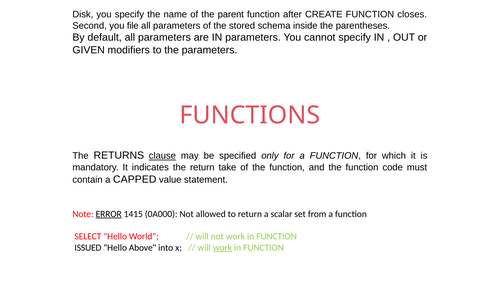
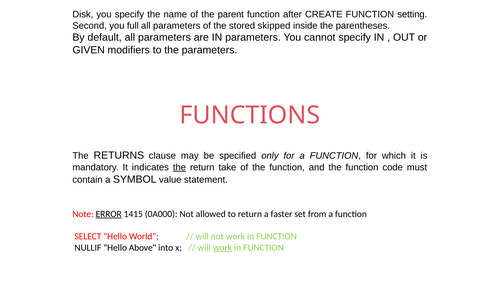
closes: closes -> setting (412, 14)
file: file -> full (133, 26)
schema: schema -> skipped (274, 26)
clause underline: present -> none (162, 156)
the underline: none -> present (179, 168)
CAPPED: CAPPED -> SYMBOL (135, 179)
scalar: scalar -> faster (281, 214)
ISSUED: ISSUED -> NULLIF (88, 248)
